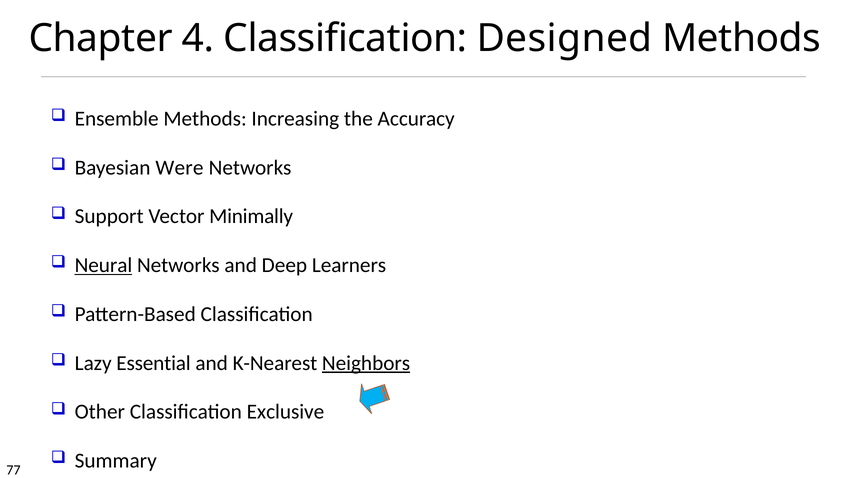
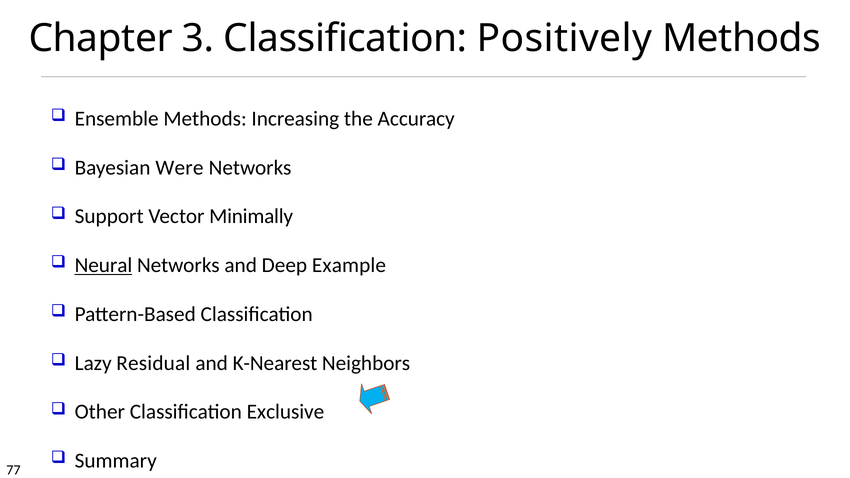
4: 4 -> 3 (198, 39)
Designed: Designed -> Positively (565, 39)
Learners: Learners -> Example (349, 265)
Essential: Essential -> Residual (153, 363)
Neighbors underline: present -> none (366, 363)
